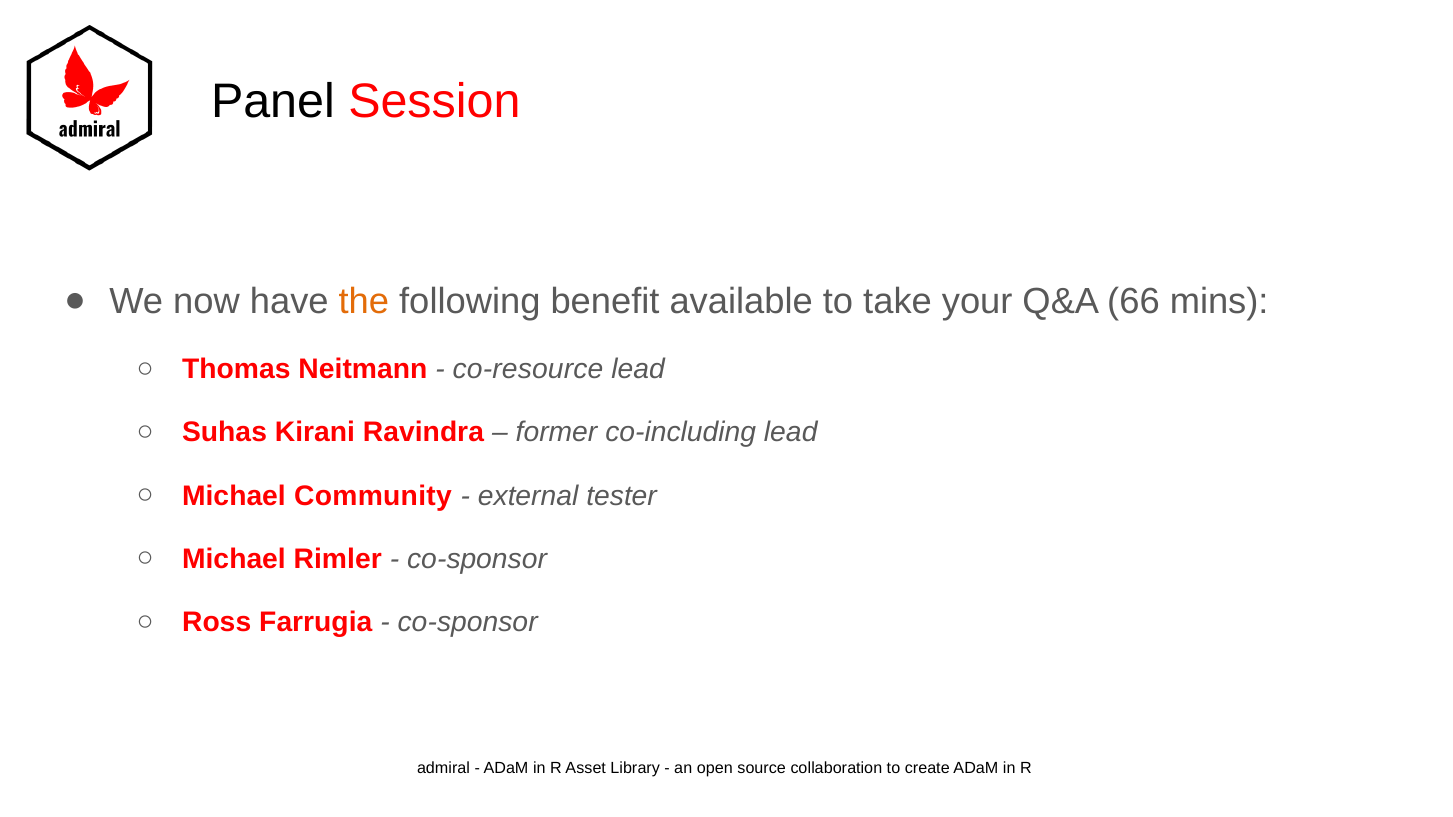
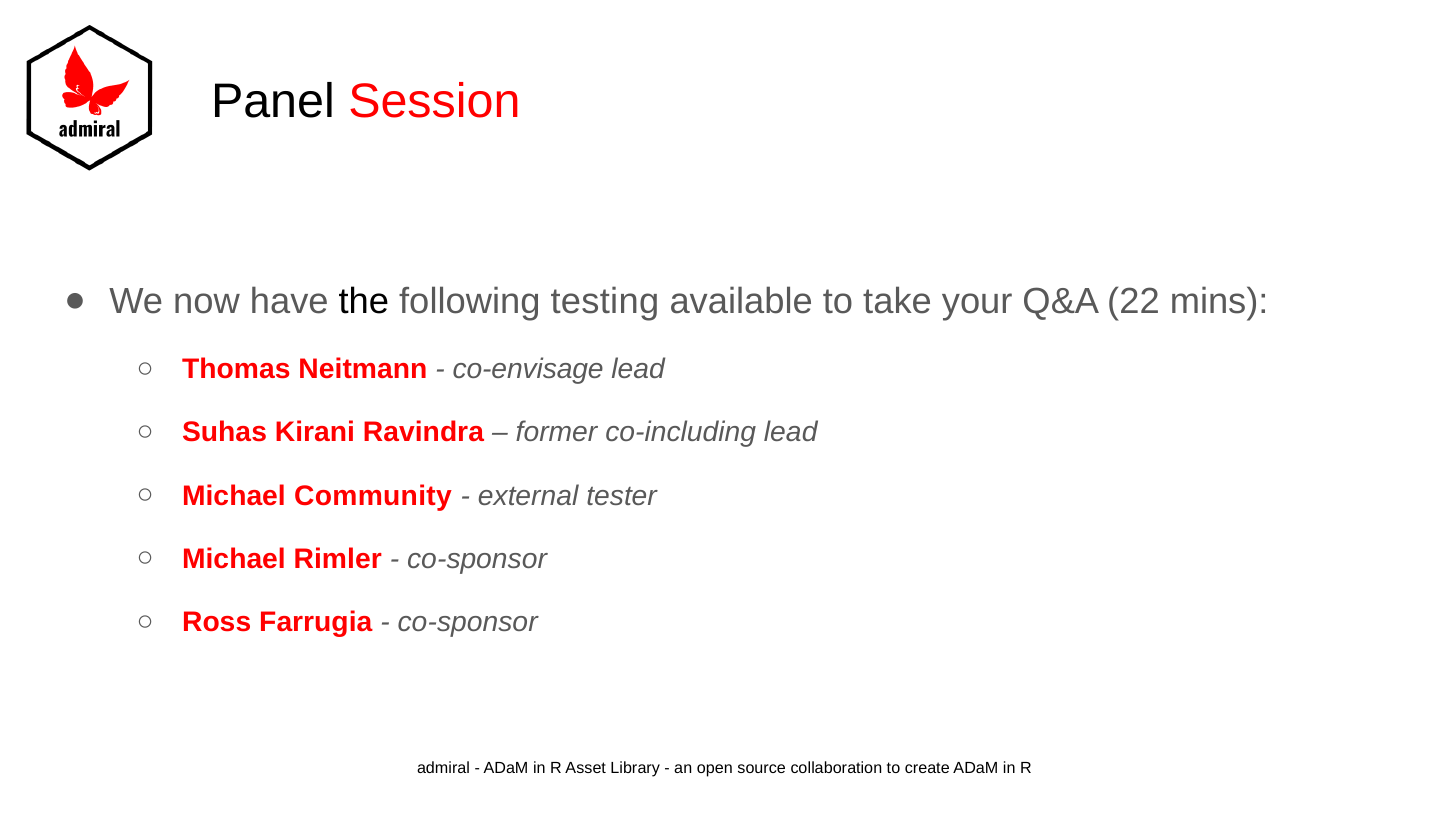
the colour: orange -> black (364, 302)
benefit: benefit -> testing (605, 302)
66: 66 -> 22 (1133, 302)
co-resource: co-resource -> co-envisage (528, 369)
